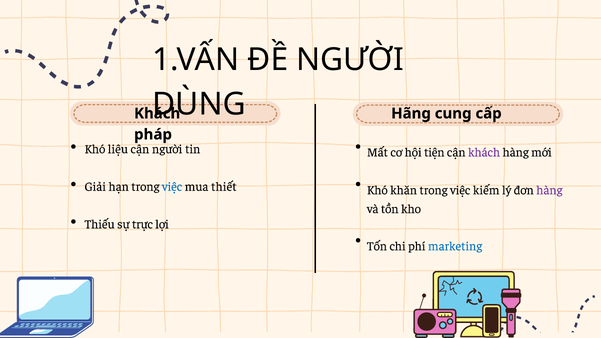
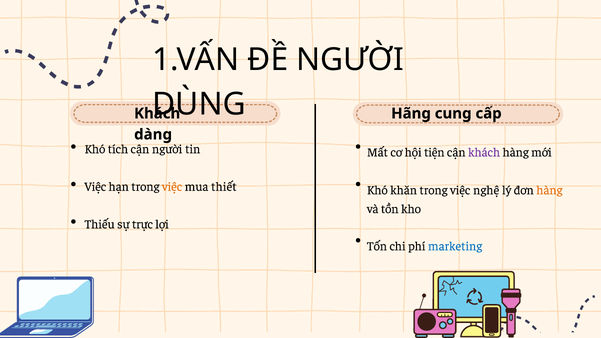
pháp: pháp -> dàng (153, 135)
liệu: liệu -> tích (118, 149)
Giải: Giải -> Việc (95, 187)
việc colour: blue -> orange (172, 187)
kiếm: kiếm -> nghệ (486, 190)
hàng colour: purple -> orange (549, 190)
